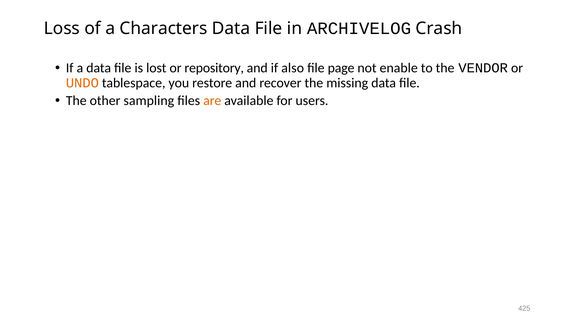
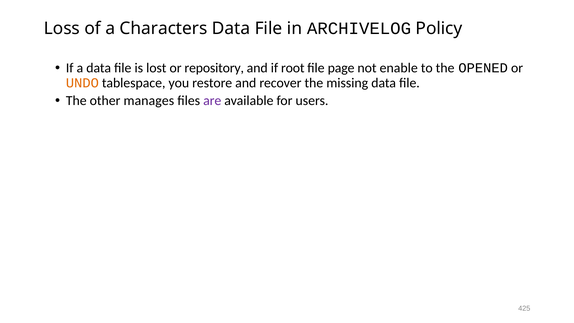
Crash: Crash -> Policy (439, 29)
also: also -> root (293, 68)
VENDOR: VENDOR -> OPENED (483, 68)
sampling: sampling -> manages (149, 101)
are colour: orange -> purple (212, 101)
